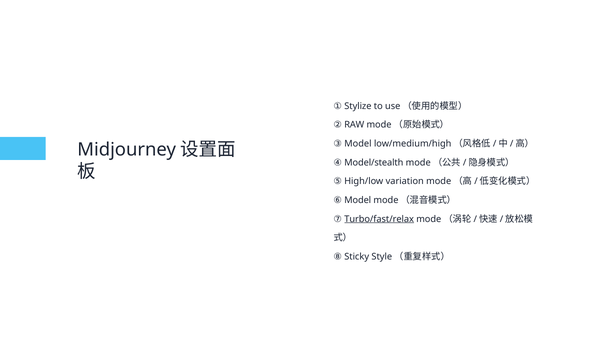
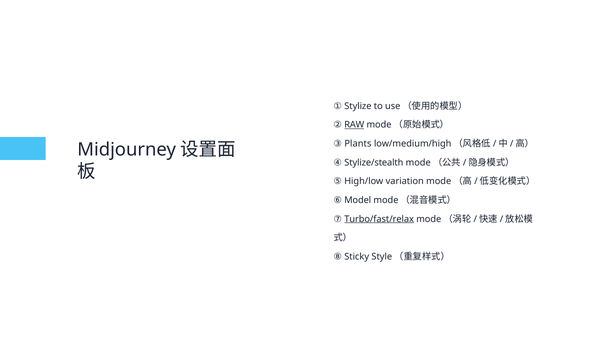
RAW underline: none -> present (354, 125)
③ Model: Model -> Plants (358, 144)
Model/stealth: Model/stealth -> Stylize/stealth (374, 163)
